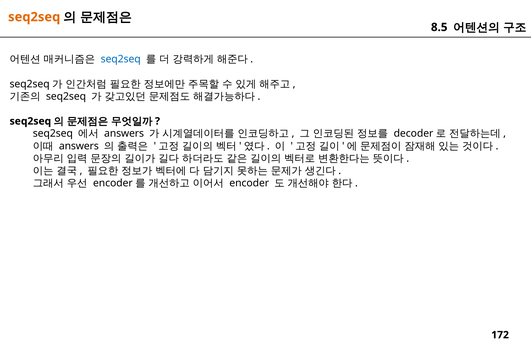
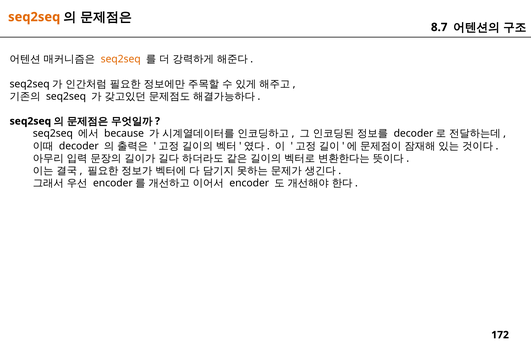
8.5: 8.5 -> 8.7 (439, 27)
seq2seq colour: blue -> orange (121, 59)
answers: answers -> because (124, 133)
answers: answers -> decoder (79, 146)
